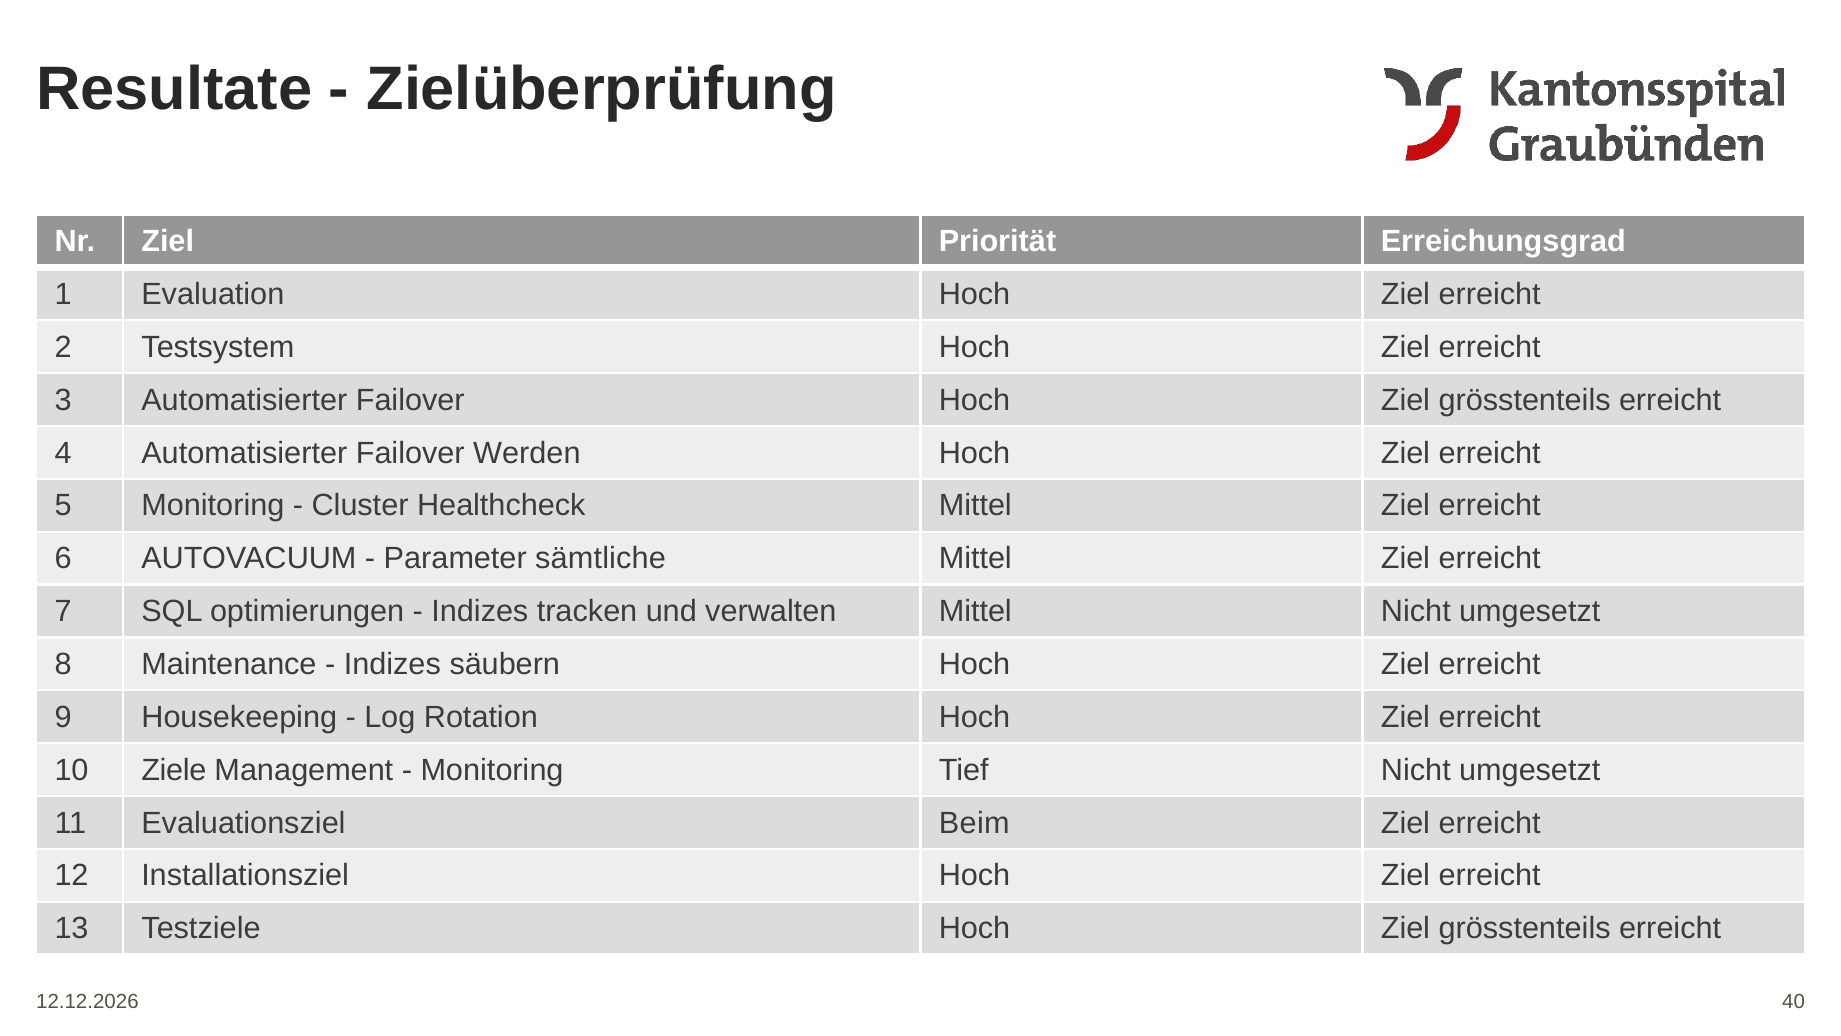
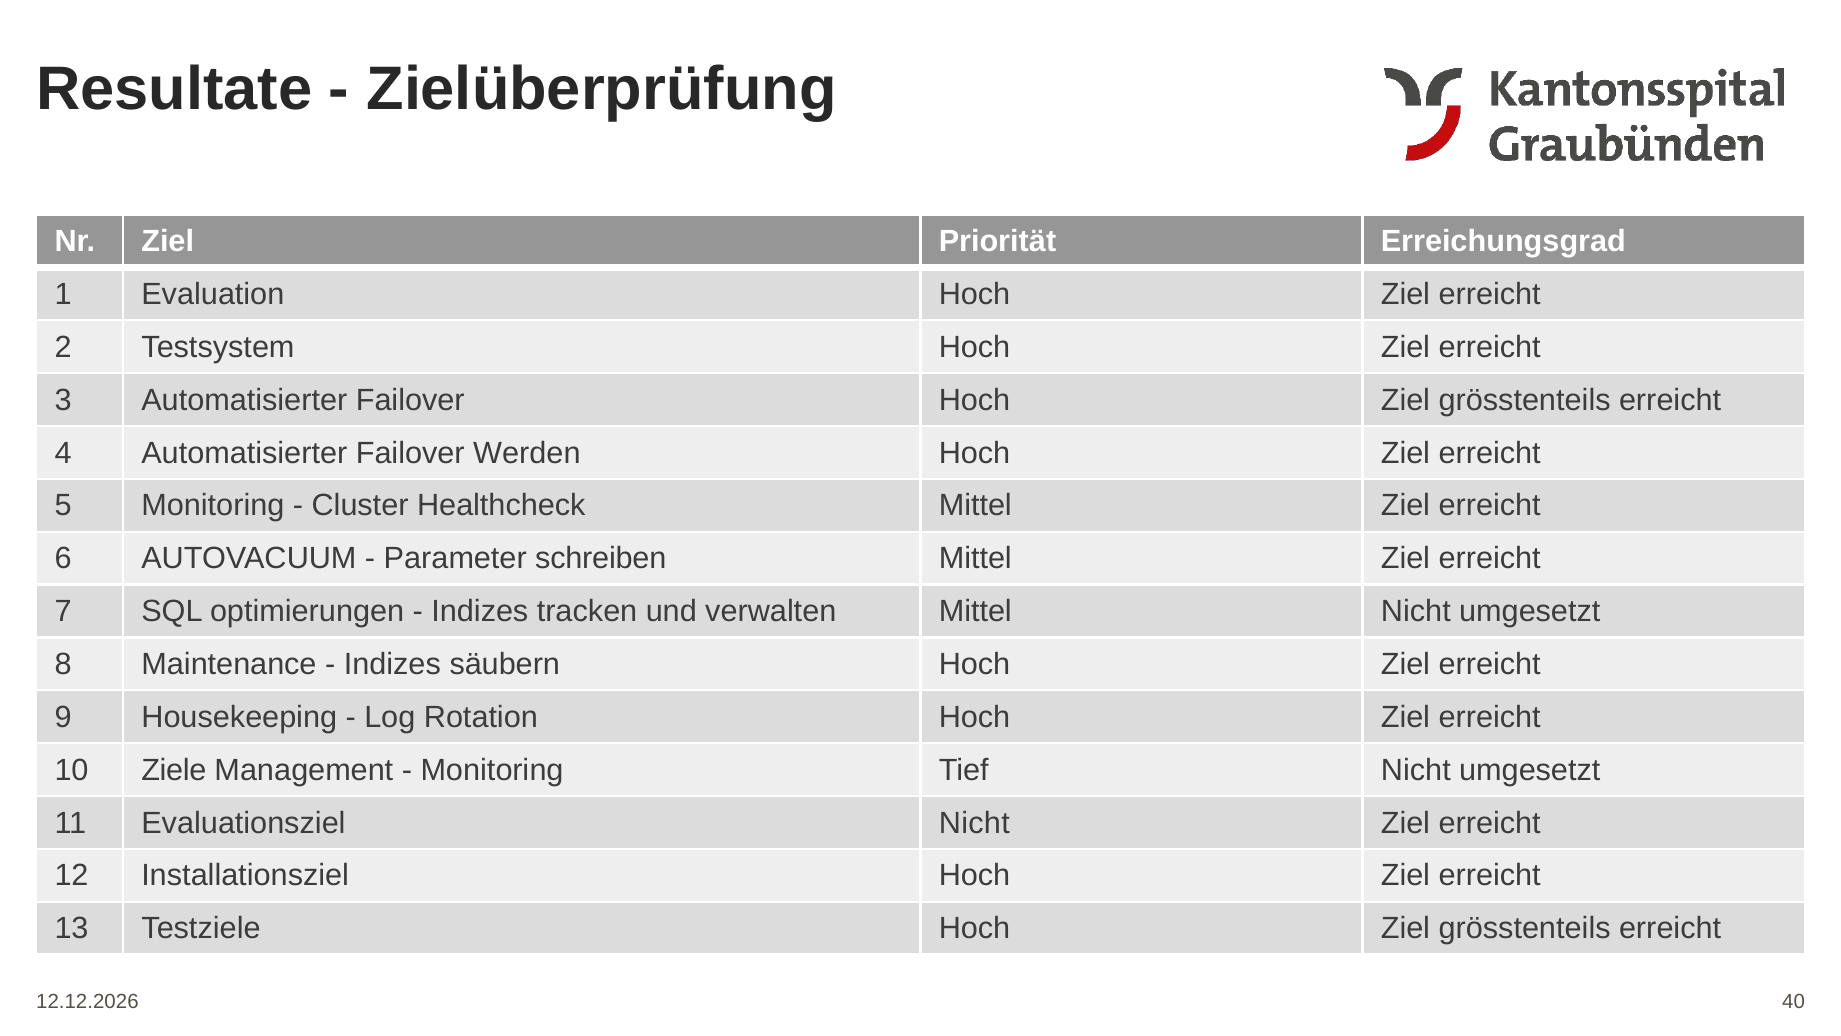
sämtliche: sämtliche -> schreiben (601, 558)
Evaluationsziel Beim: Beim -> Nicht (974, 823)
